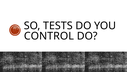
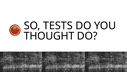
CONTROL: CONTROL -> THOUGHT (49, 36)
